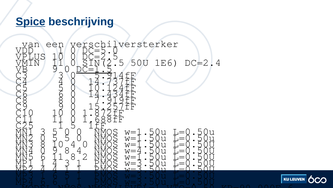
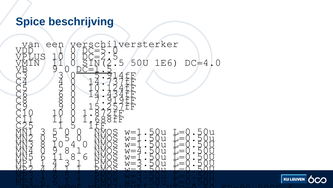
Spice underline: present -> none (31, 22)
DC=2.4: DC=2.4 -> DC=4.0 (203, 62)
8 4: 4 -> 1 (79, 150)
8 2: 2 -> 6 (85, 156)
